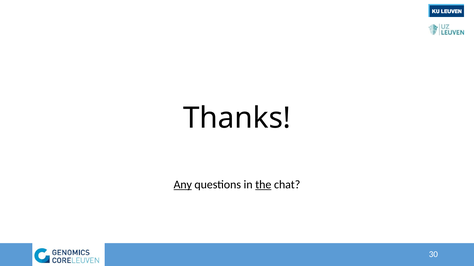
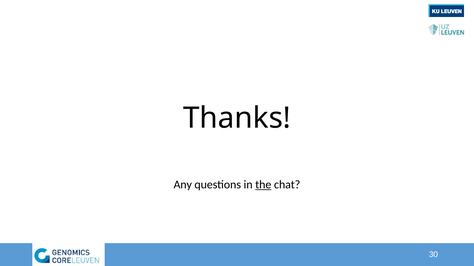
Any underline: present -> none (183, 185)
